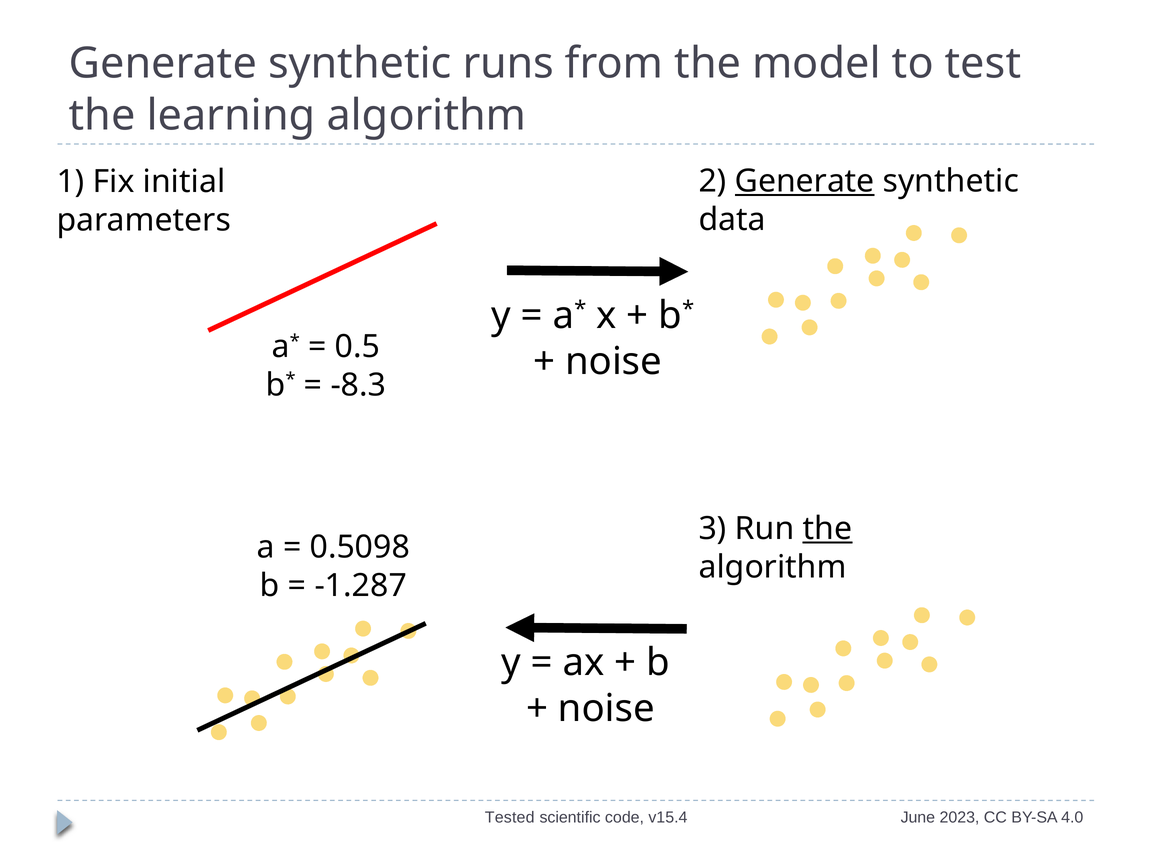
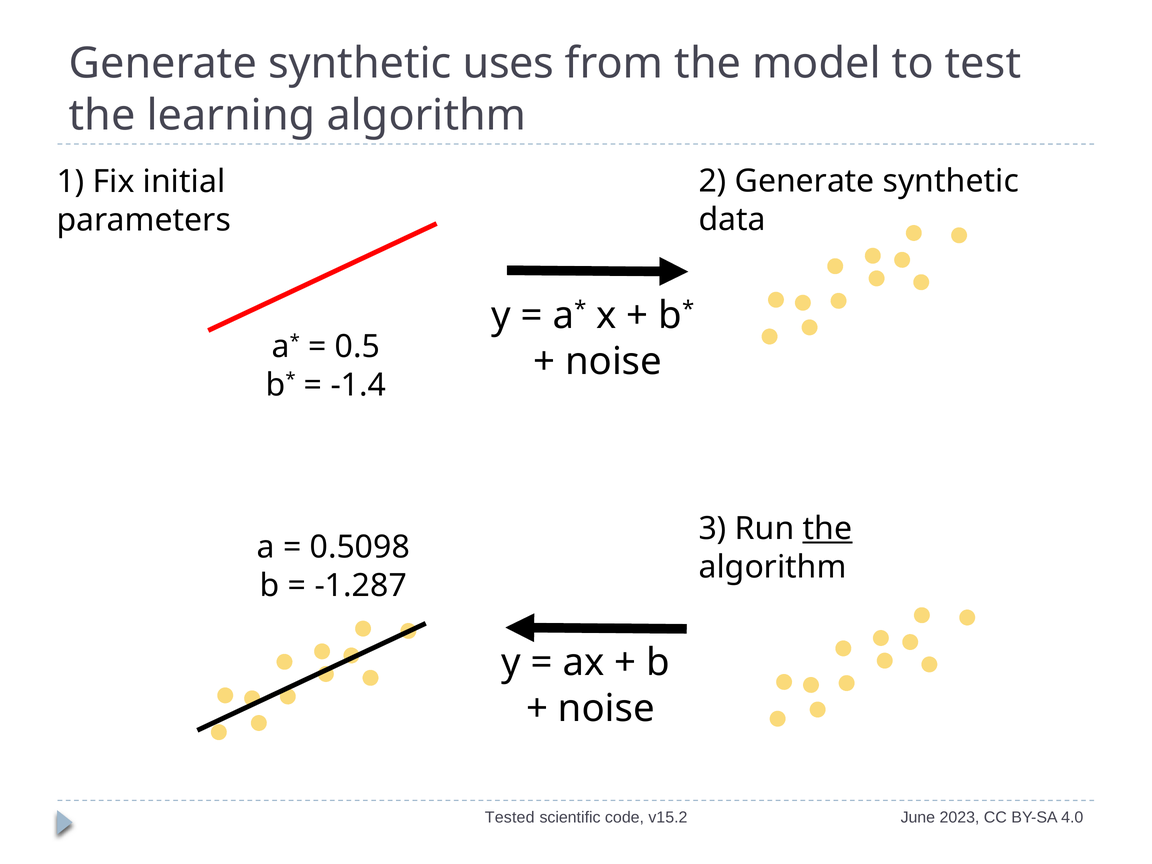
runs: runs -> uses (508, 63)
Generate underline: present -> none (805, 181)
-8.3: -8.3 -> -1.4 (358, 385)
v15.4: v15.4 -> v15.2 (668, 817)
